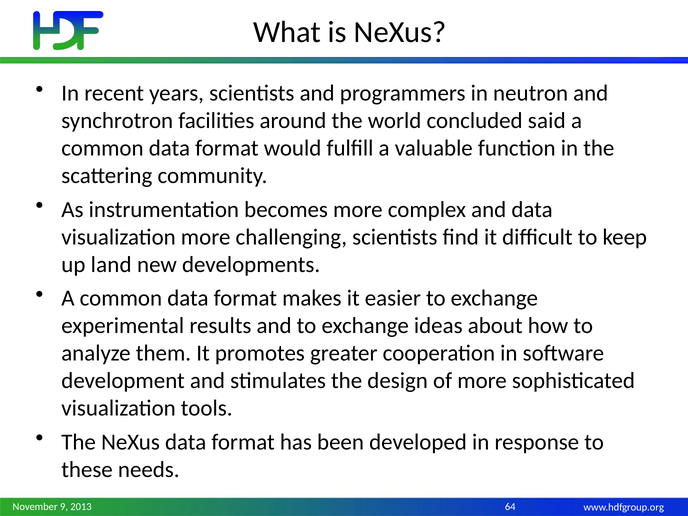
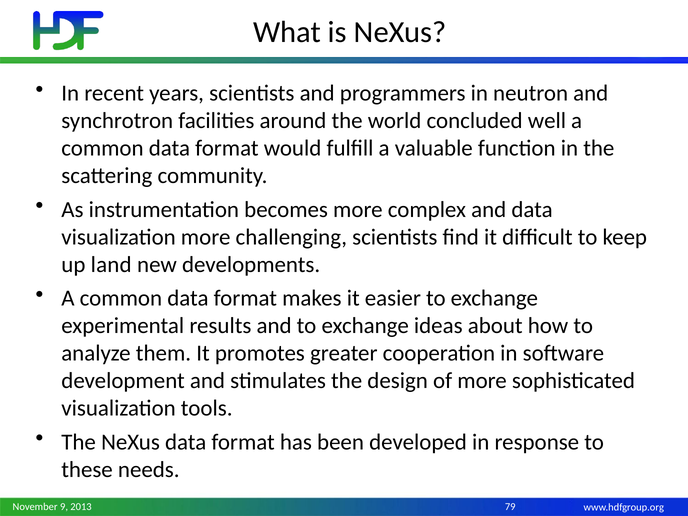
said: said -> well (547, 121)
64: 64 -> 79 (510, 507)
